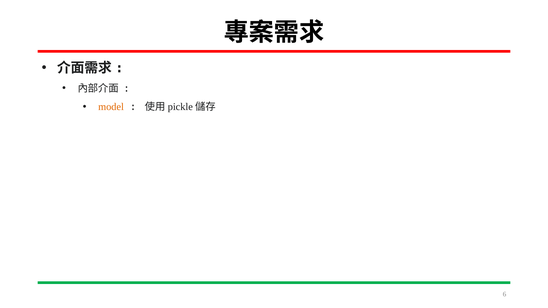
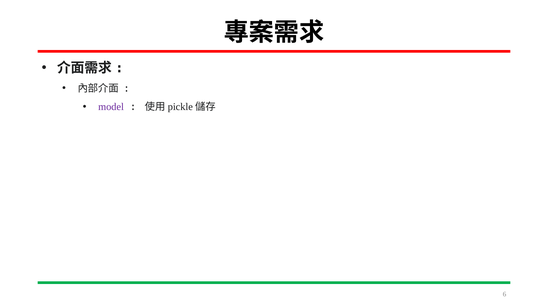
model colour: orange -> purple (111, 107)
